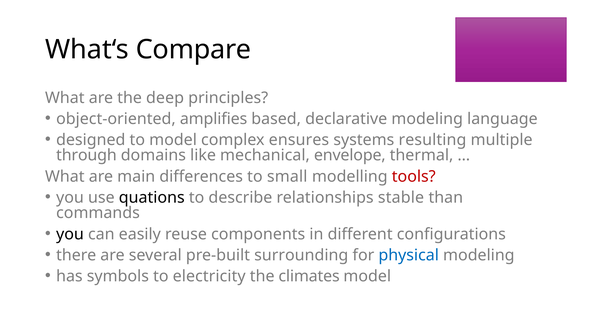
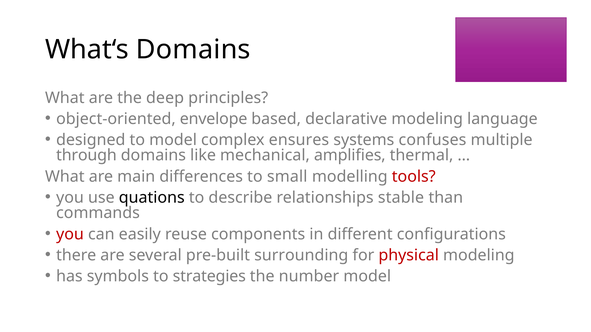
What‘s Compare: Compare -> Domains (193, 50)
amplifies: amplifies -> envelope (214, 119)
resulting: resulting -> confuses (432, 140)
envelope: envelope -> amplifies (350, 156)
you colour: black -> red (70, 234)
physical colour: blue -> red (409, 255)
electricity: electricity -> strategies (209, 277)
climates: climates -> number (309, 277)
